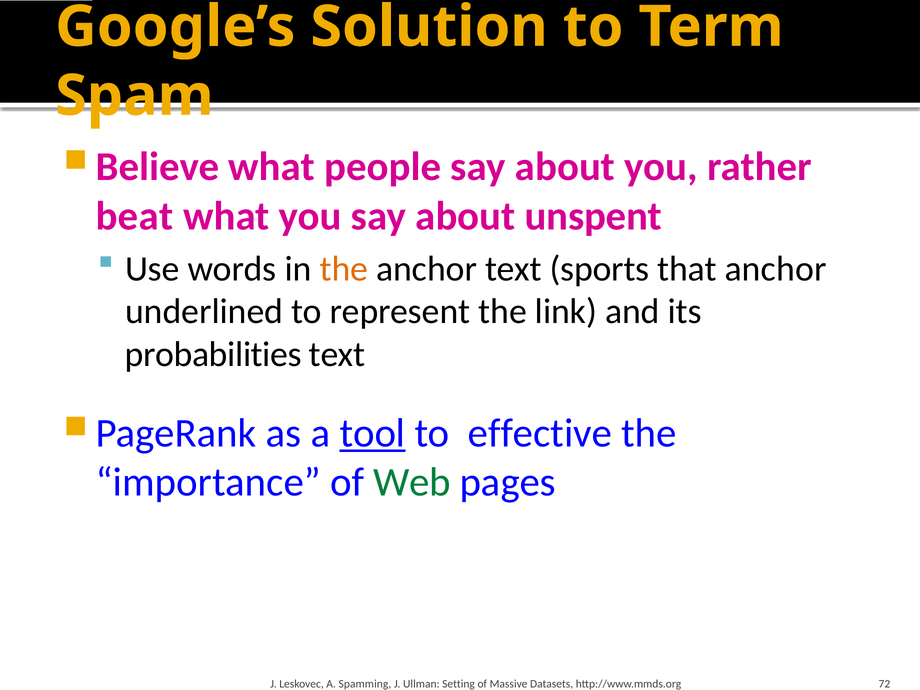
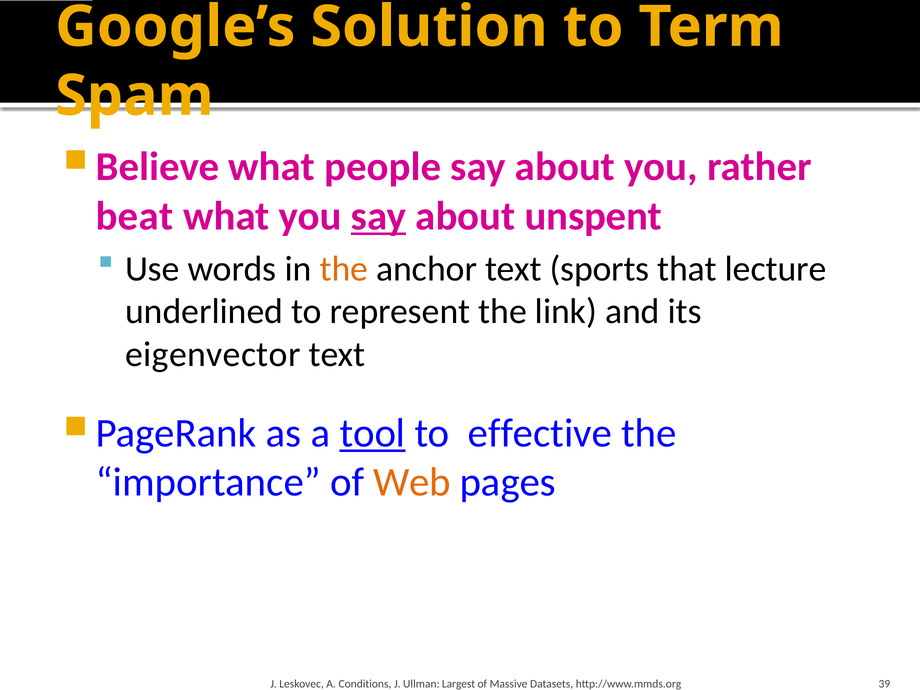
say underline: none -> present (379, 216)
that anchor: anchor -> lecture (776, 269)
probabilities: probabilities -> eigenvector (213, 355)
Web colour: green -> orange (412, 482)
Spamming: Spamming -> Conditions (365, 684)
Setting: Setting -> Largest (459, 684)
72: 72 -> 39 (884, 684)
